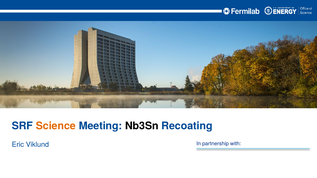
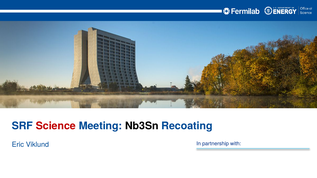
Science colour: orange -> red (56, 126)
